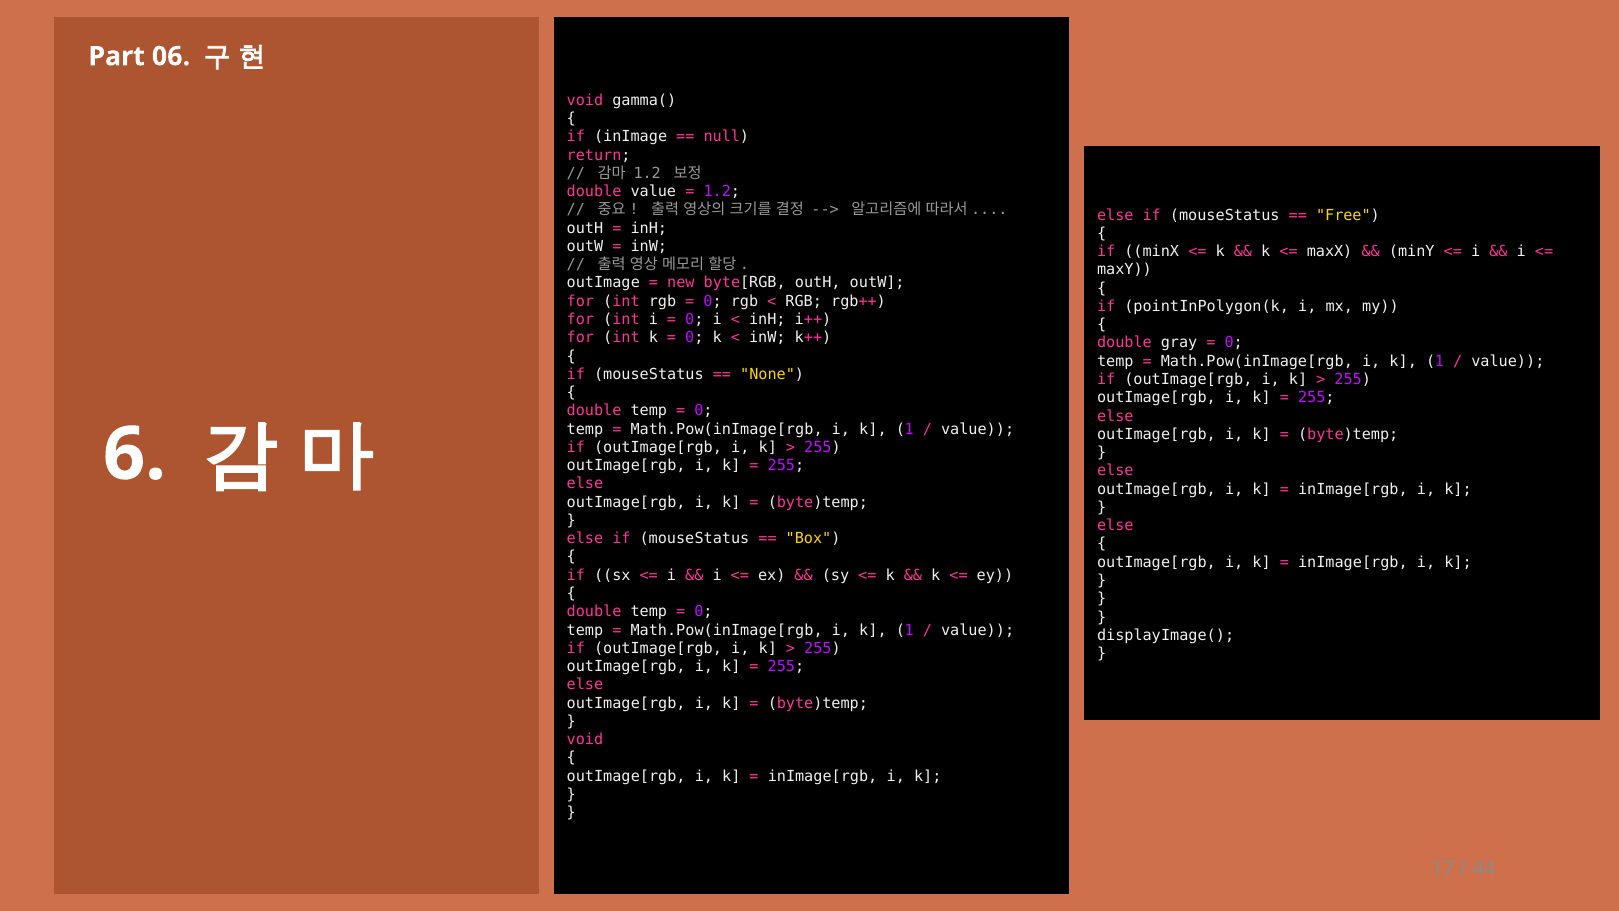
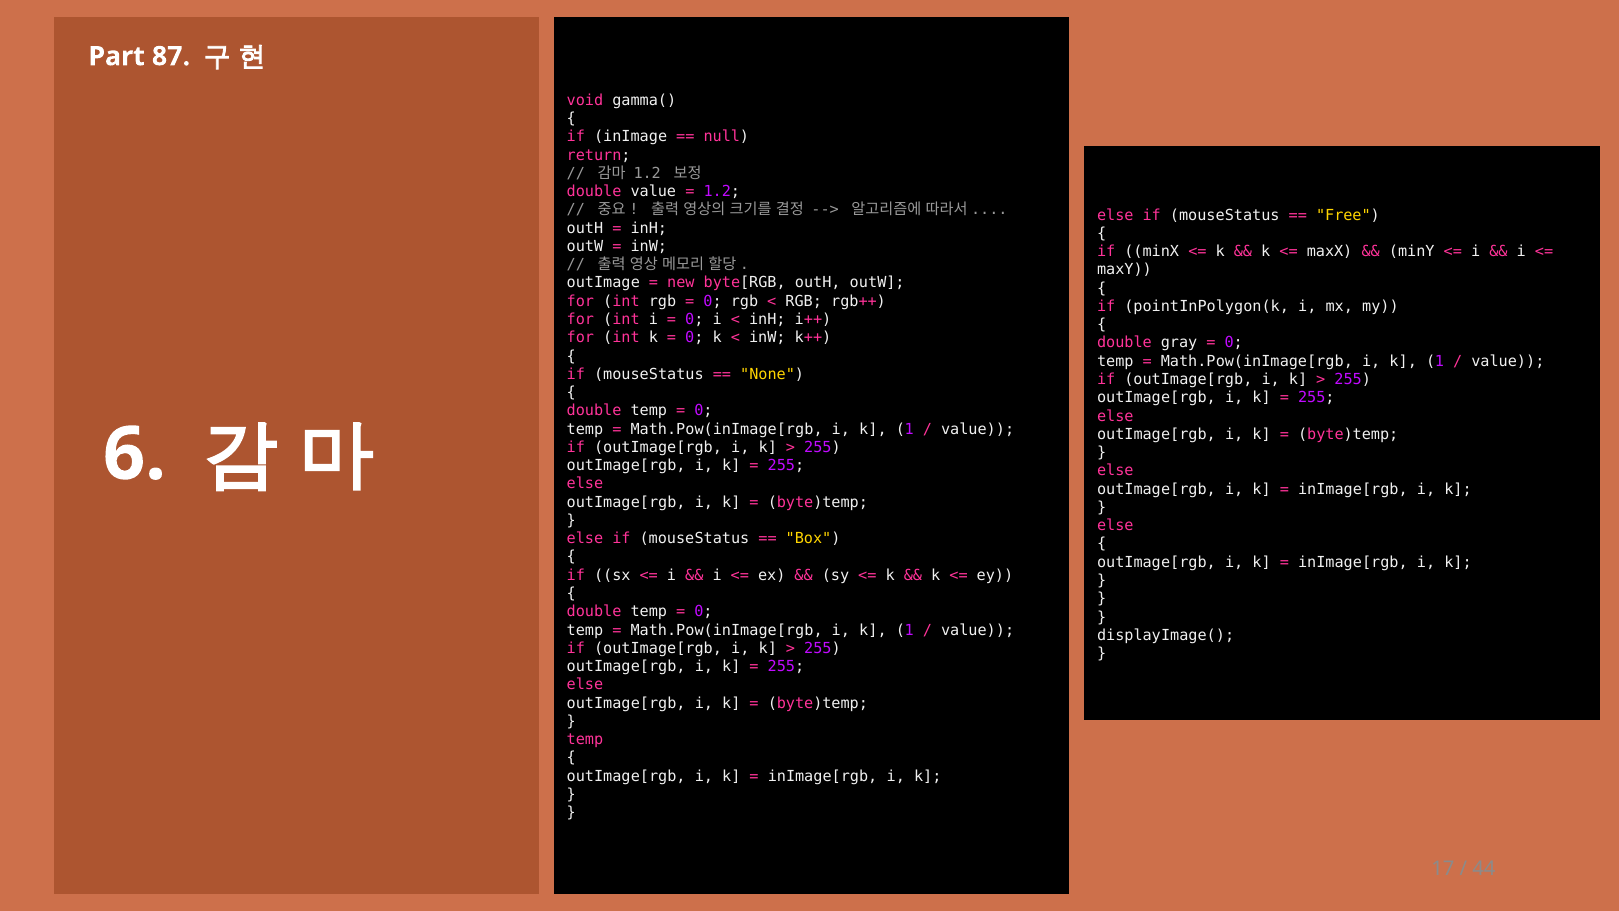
06: 06 -> 87 (171, 56)
void: void -> temp (585, 739)
